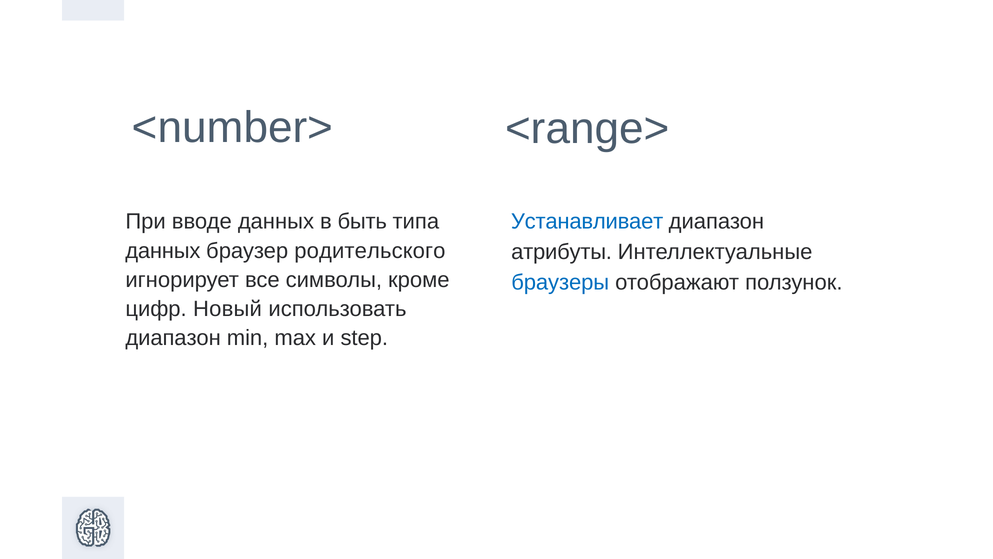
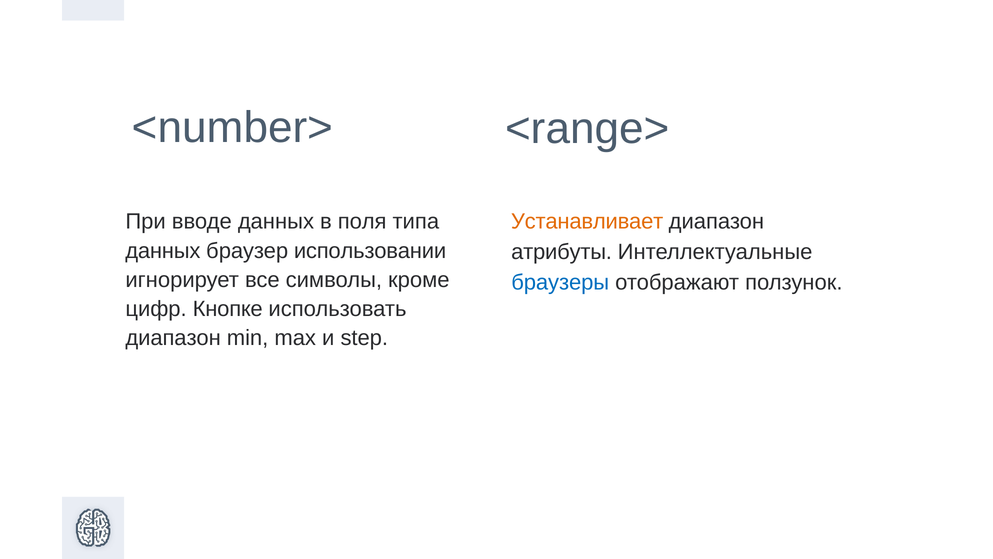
быть: быть -> поля (362, 221)
Устанавливает colour: blue -> orange (587, 221)
родительского: родительского -> использовании (370, 251)
Новый: Новый -> Кнопке (228, 309)
